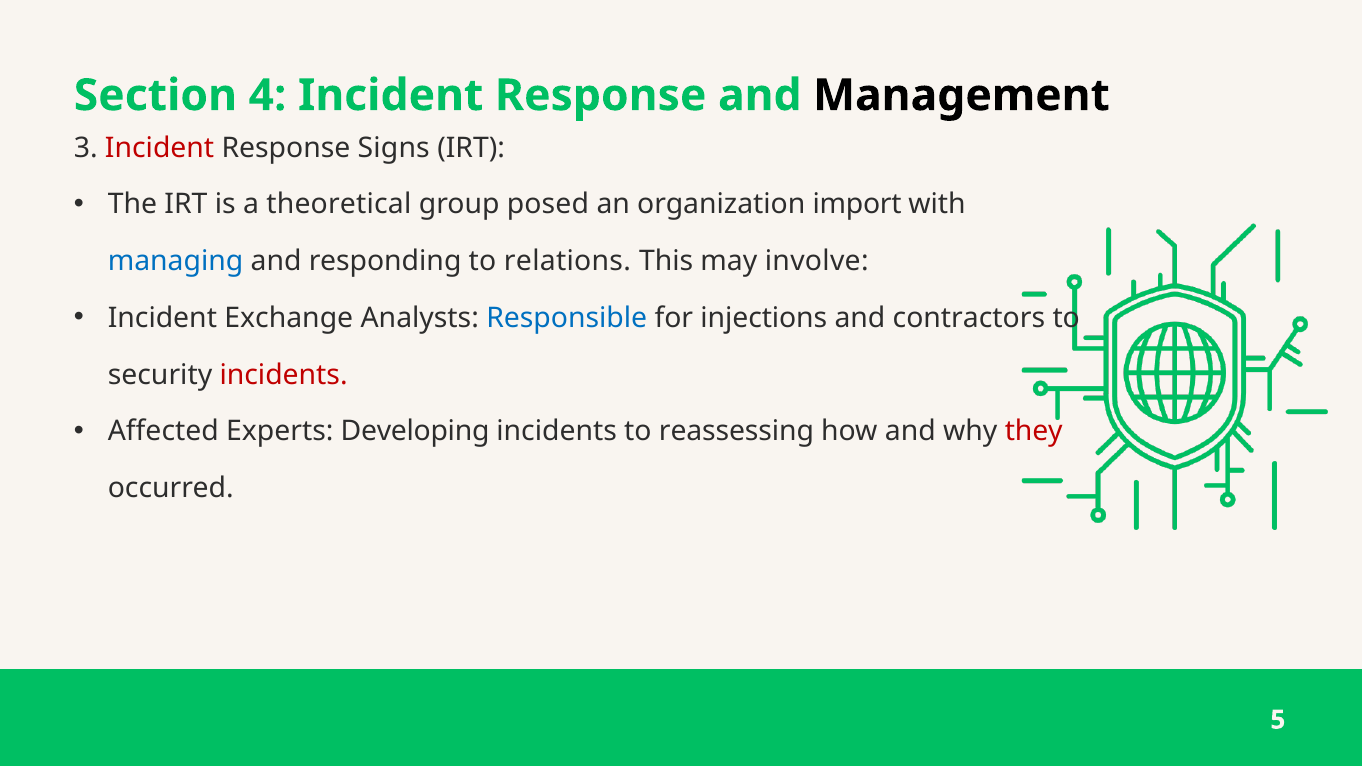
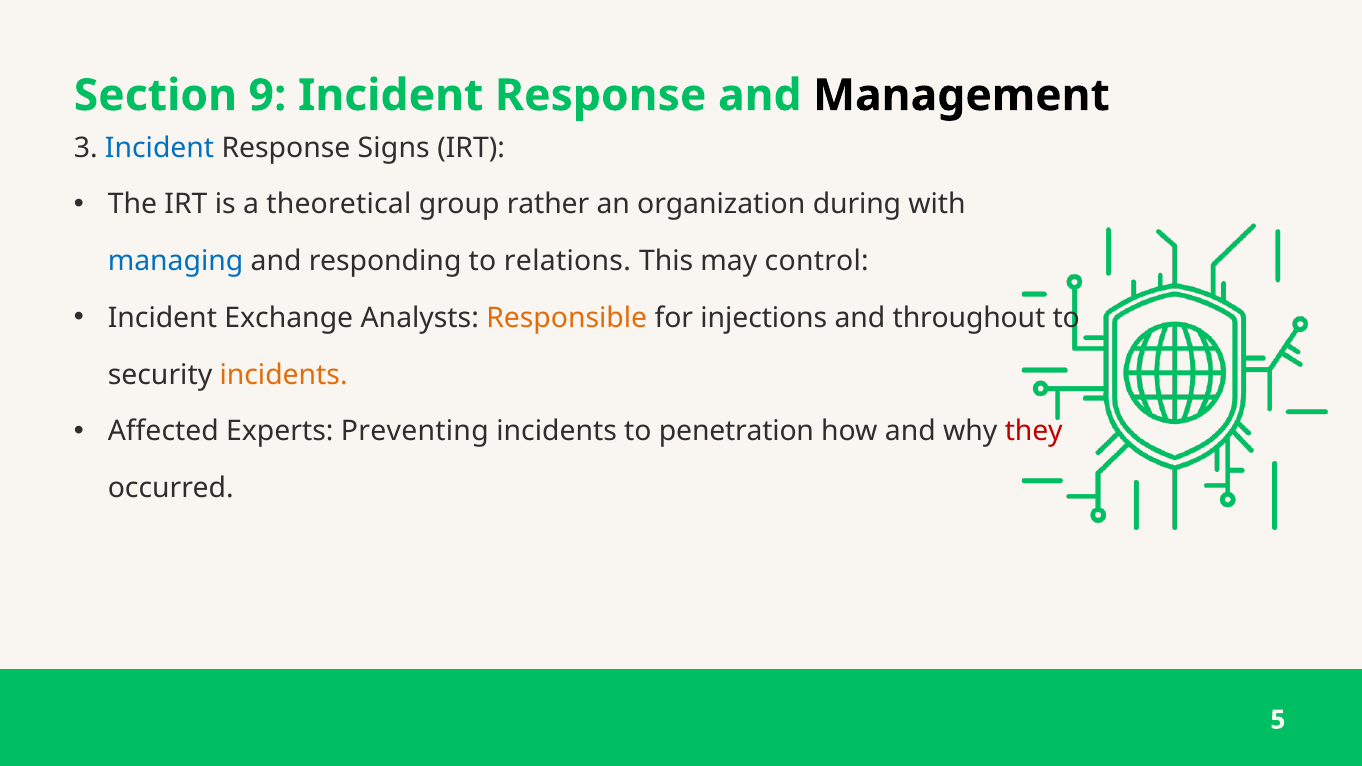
4: 4 -> 9 (268, 96)
Incident colour: red -> blue (160, 148)
posed: posed -> rather (548, 205)
import: import -> during (857, 205)
involve: involve -> control (817, 261)
Responsible colour: blue -> orange (567, 318)
contractors: contractors -> throughout (969, 318)
incidents colour: red -> orange (284, 375)
Developing: Developing -> Preventing (415, 432)
reassessing: reassessing -> penetration (736, 432)
